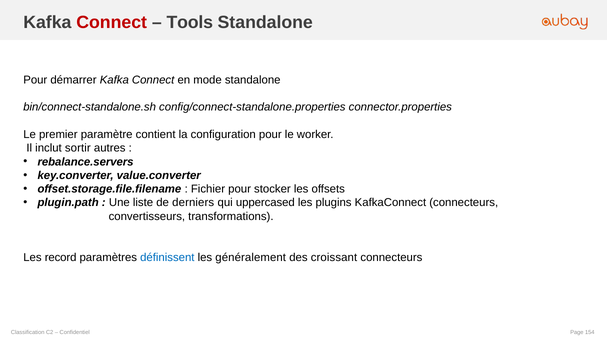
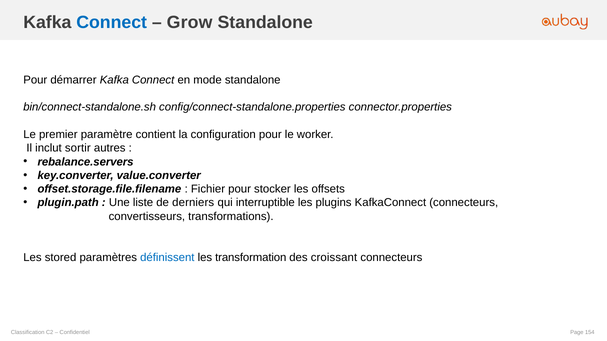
Connect colour: red -> blue (112, 22)
Tools: Tools -> Grow (190, 22)
uppercased: uppercased -> interruptible (265, 203)
record: record -> stored (61, 258)
généralement: généralement -> transformation (251, 258)
